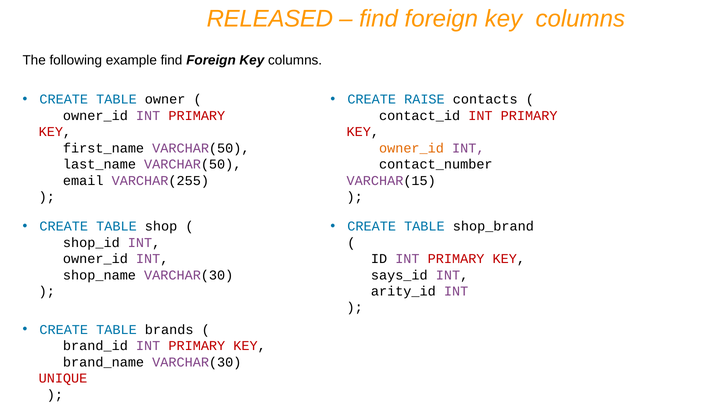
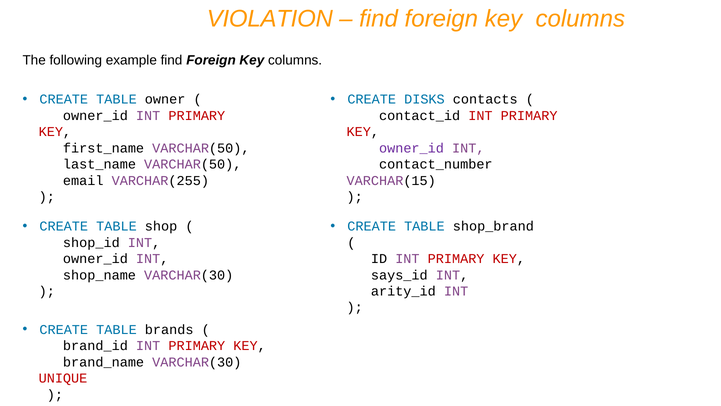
RELEASED: RELEASED -> VIOLATION (270, 19)
RAISE: RAISE -> DISKS (424, 99)
owner_id colour: orange -> purple (411, 148)
